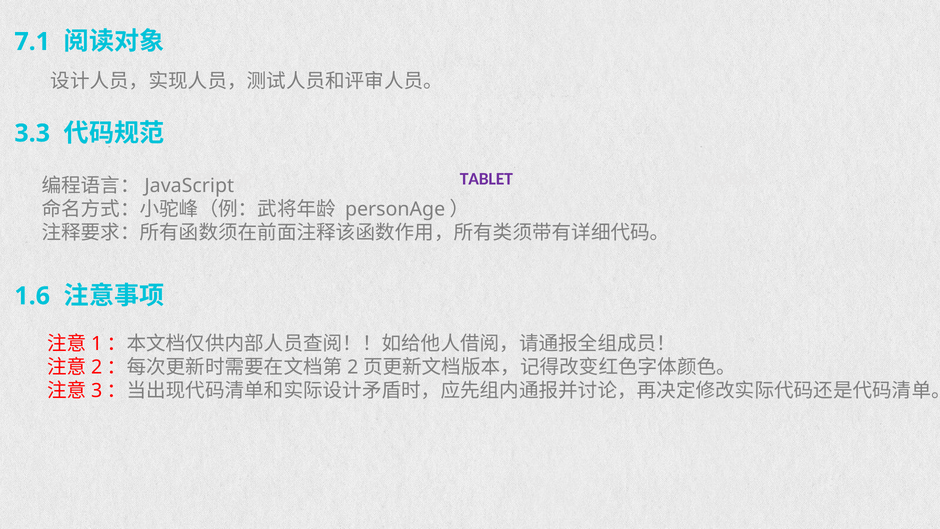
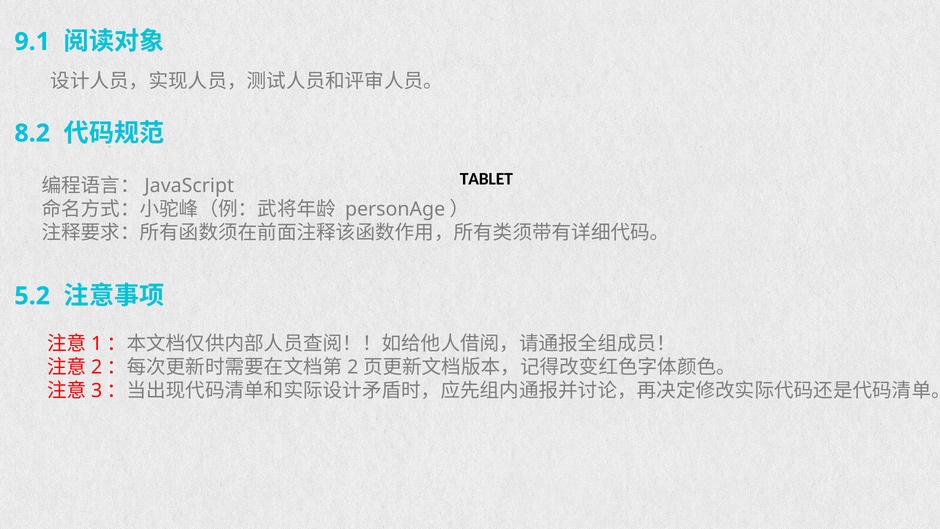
7.1: 7.1 -> 9.1 (32, 42)
3.3: 3.3 -> 8.2 (32, 133)
TABLET colour: purple -> black (486, 179)
1.6: 1.6 -> 5.2 (32, 296)
